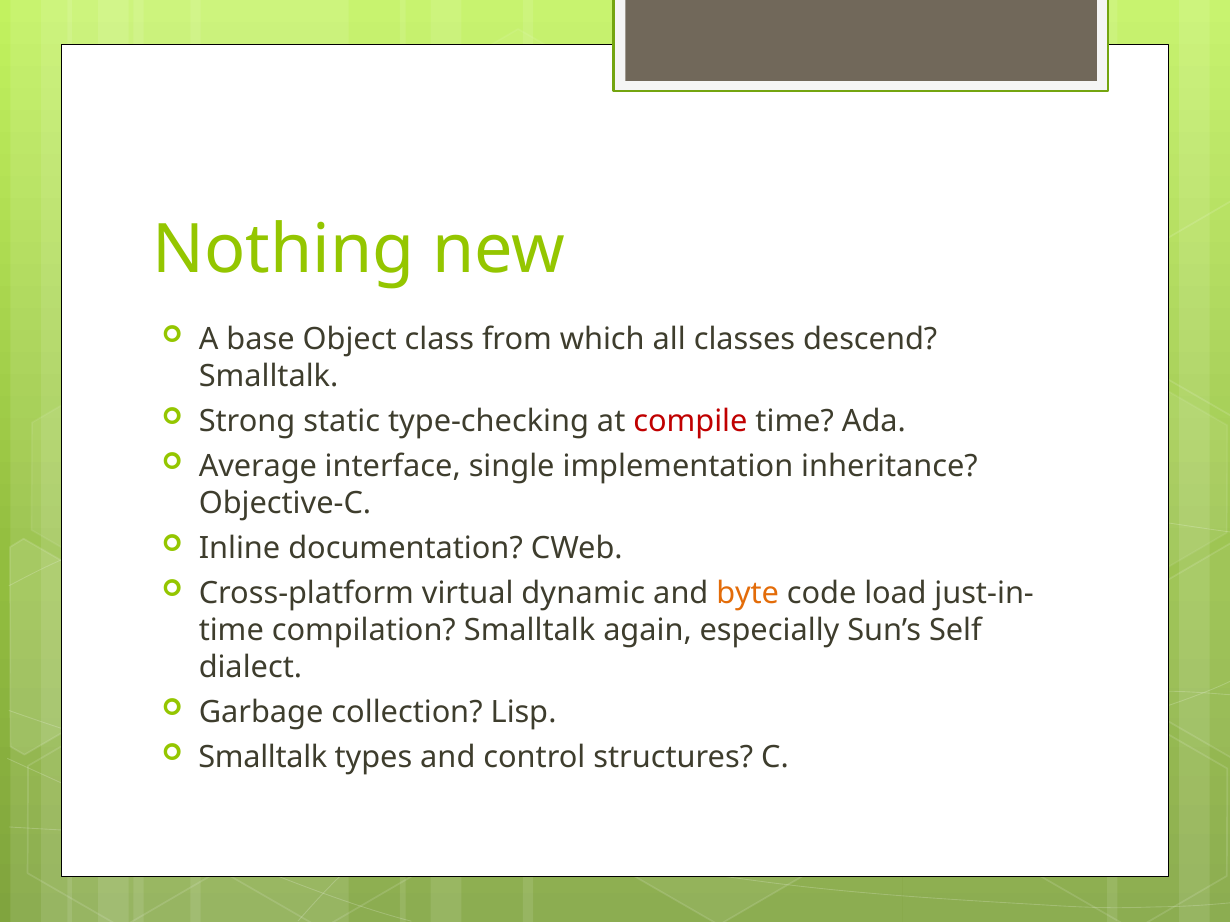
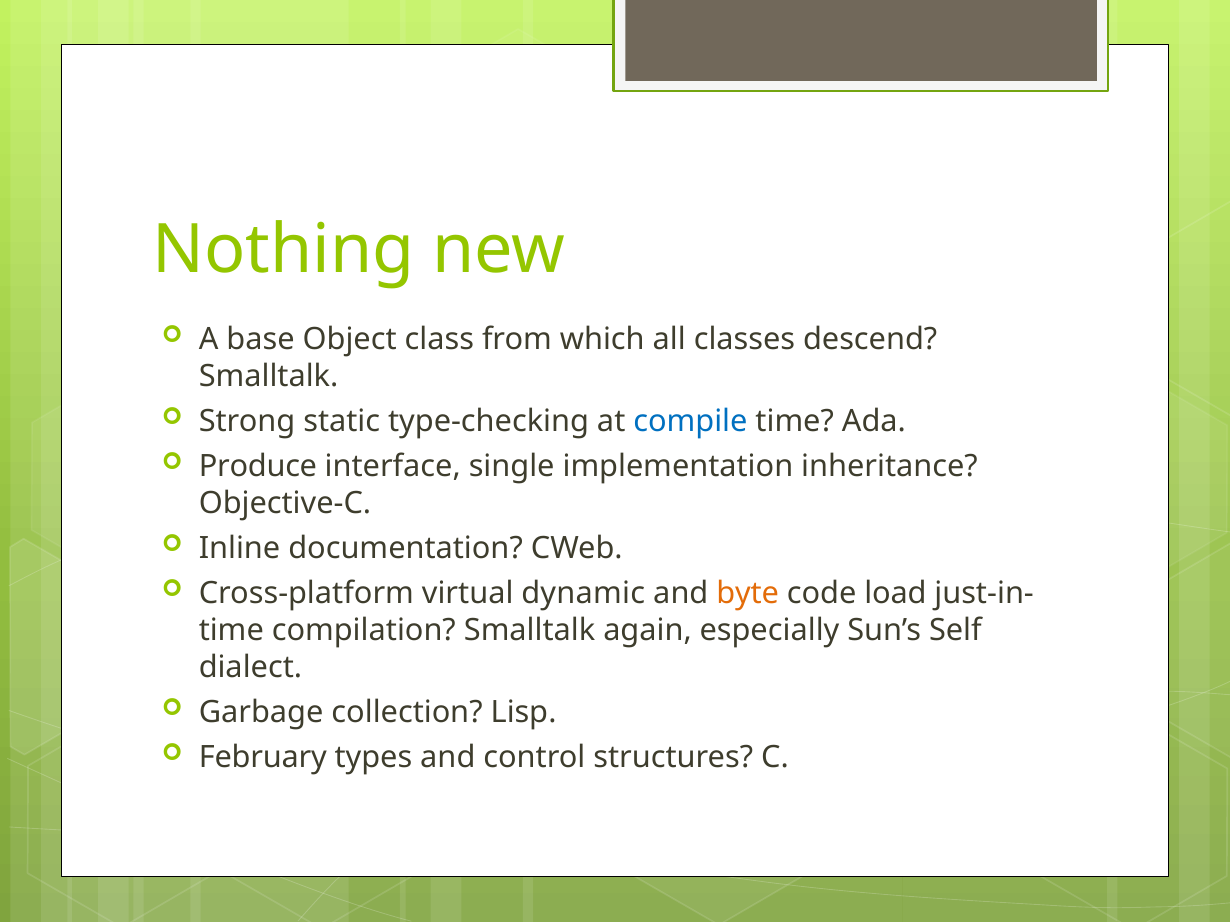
compile colour: red -> blue (690, 421)
Average: Average -> Produce (258, 466)
Smalltalk: Smalltalk -> February (263, 757)
